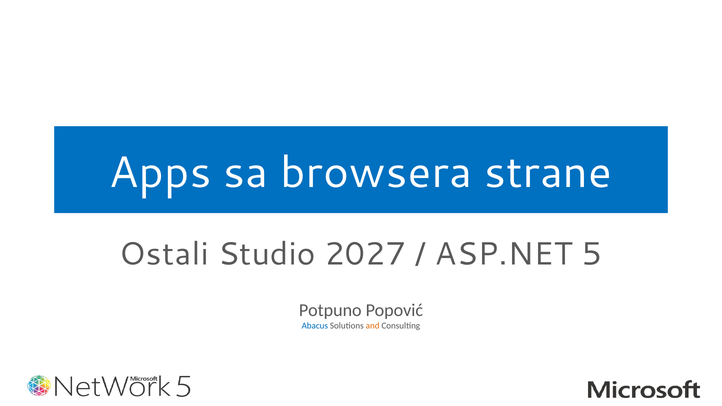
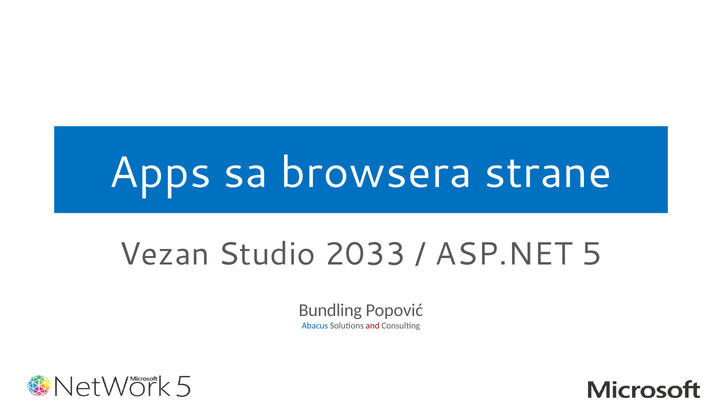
Ostali: Ostali -> Vezan (164, 254)
2027: 2027 -> 2033 (365, 254)
Potpuno: Potpuno -> Bundling (330, 310)
and colour: orange -> red (373, 326)
